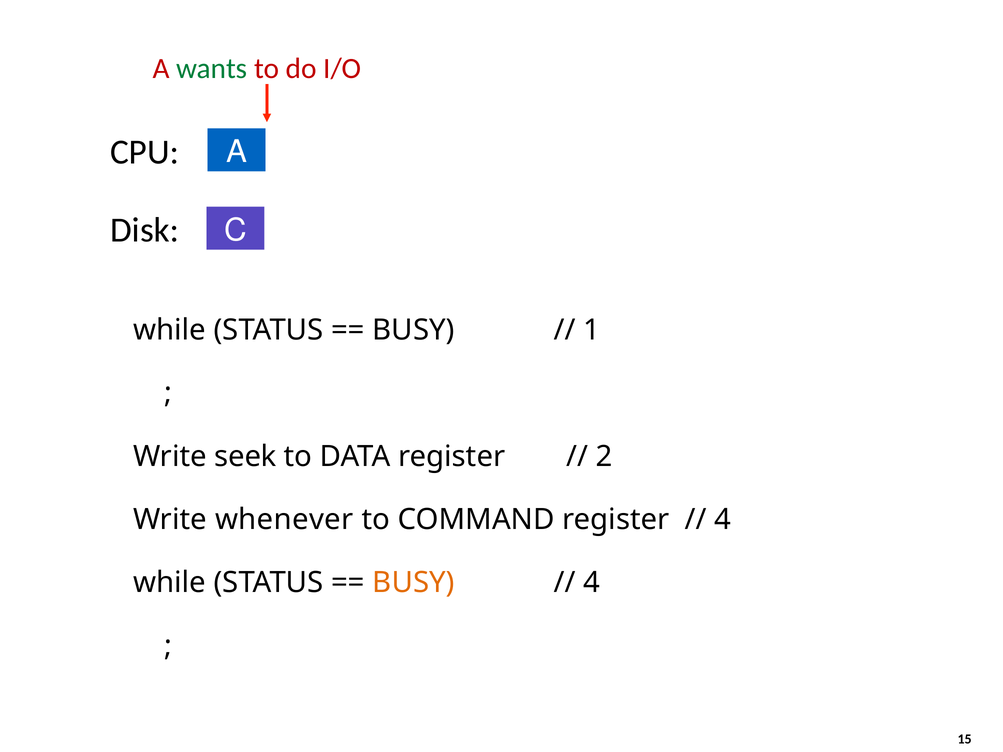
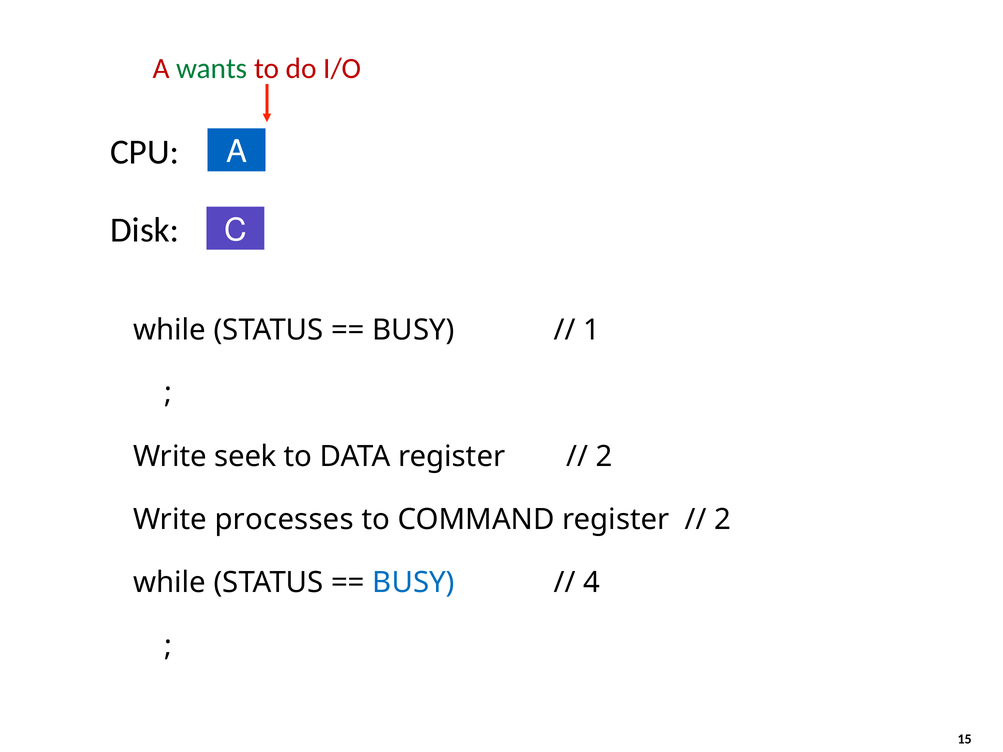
whenever: whenever -> processes (284, 520)
4: 4 -> 2 (722, 520)
BUSY colour: orange -> blue (414, 583)
